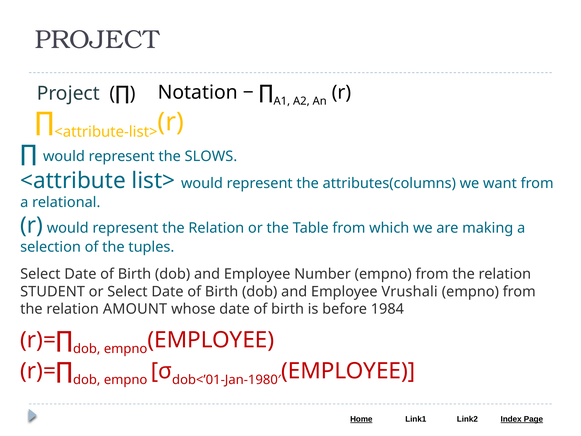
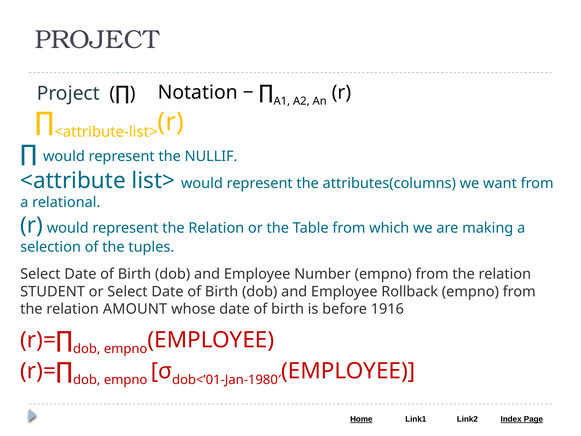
SLOWS: SLOWS -> NULLIF (211, 156)
Vrushali: Vrushali -> Rollback (410, 291)
1984: 1984 -> 1916 (387, 309)
